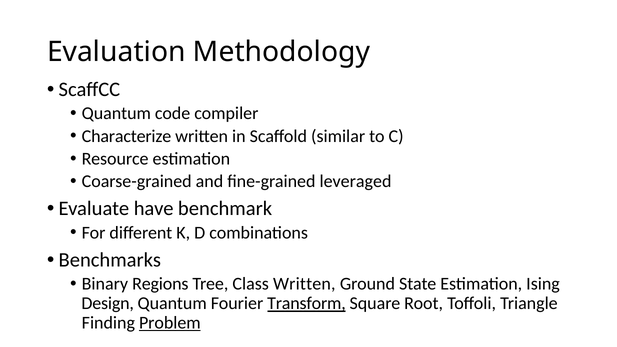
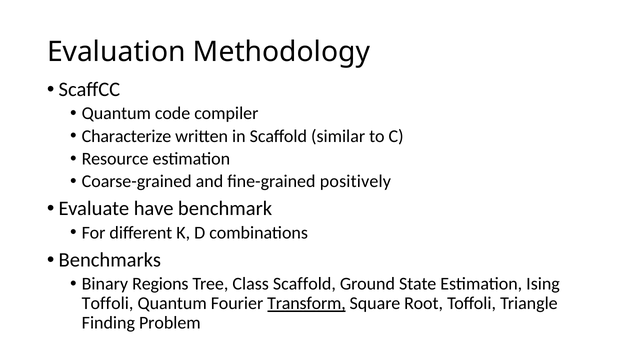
leveraged: leveraged -> positively (355, 181)
Class Written: Written -> Scaffold (304, 284)
Design: Design -> Toffoli (108, 304)
Problem underline: present -> none (170, 323)
